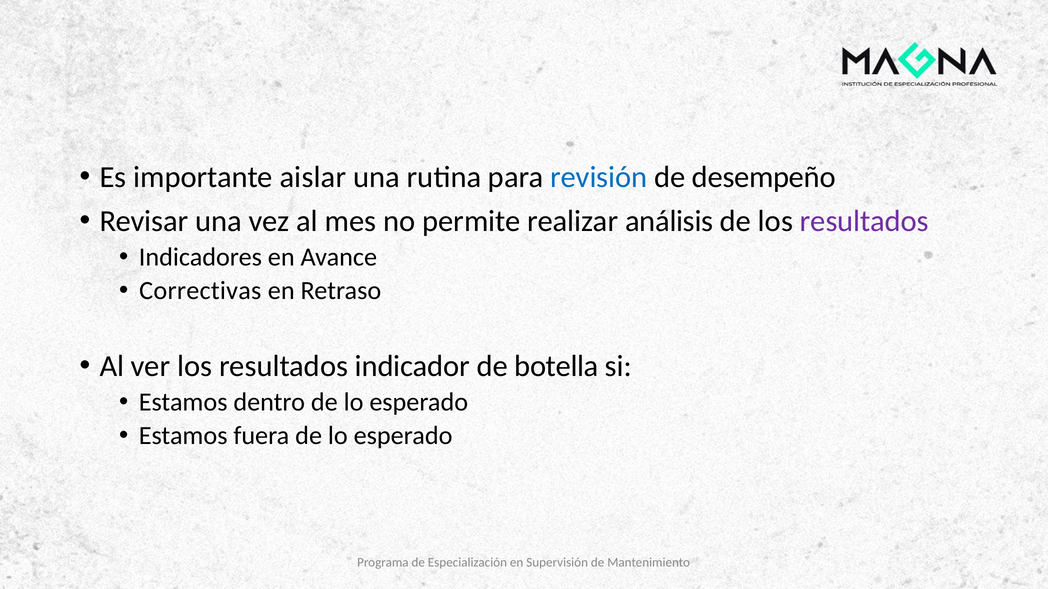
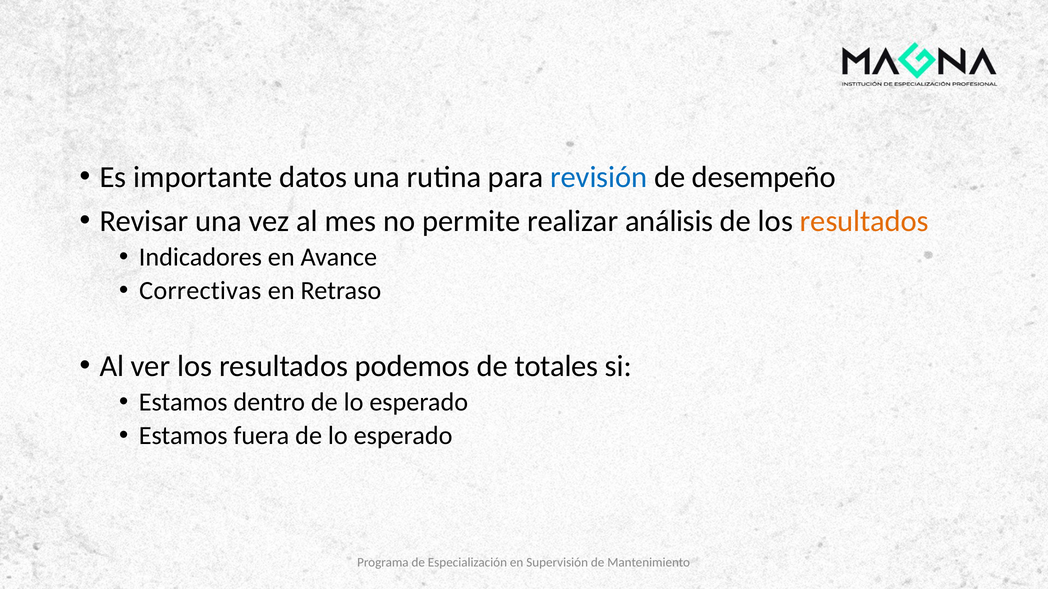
aislar: aislar -> datos (313, 177)
resultados colour: purple -> orange (864, 221)
indicador: indicador -> podemos (412, 366)
botella: botella -> totales (556, 366)
